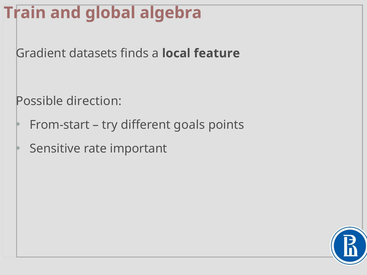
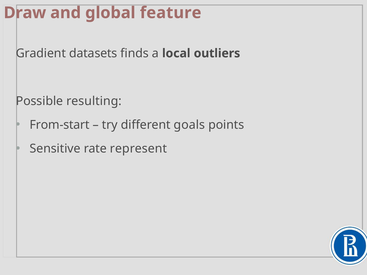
Train: Train -> Draw (25, 13)
algebra: algebra -> feature (171, 13)
feature: feature -> outliers (217, 53)
direction: direction -> resulting (94, 101)
important: important -> represent (138, 149)
